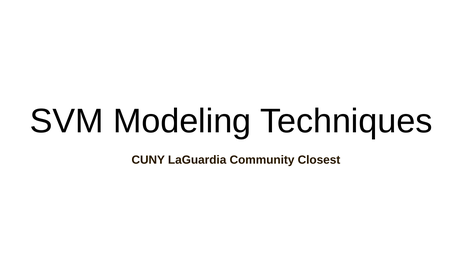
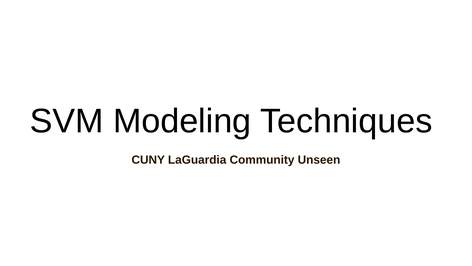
Closest: Closest -> Unseen (319, 160)
